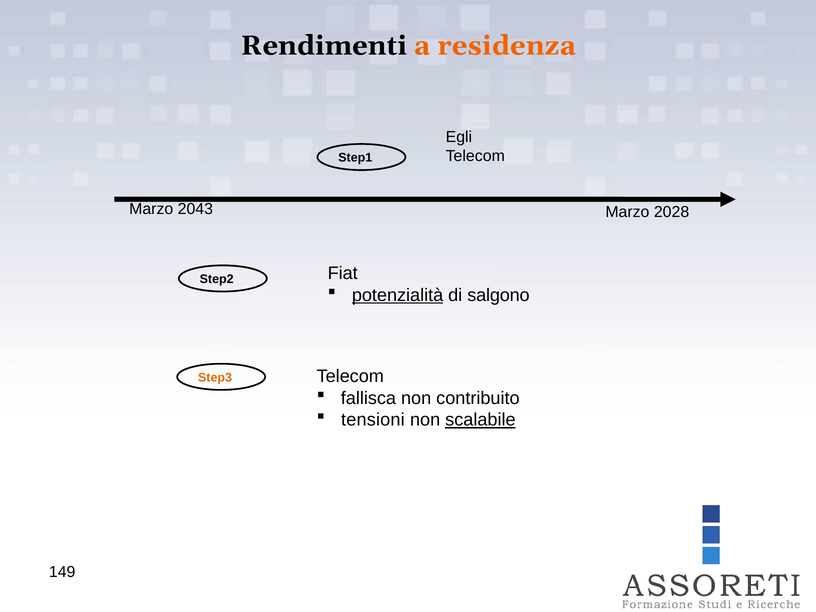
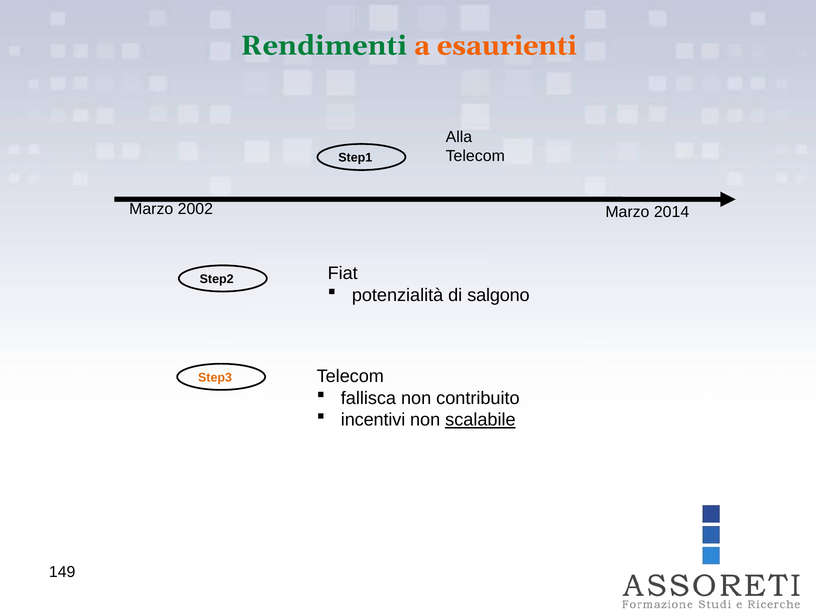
Rendimenti colour: black -> green (324, 46)
residenza: residenza -> esaurienti (507, 46)
Egli: Egli -> Alla (459, 137)
2043: 2043 -> 2002 (195, 209)
2028: 2028 -> 2014 (672, 212)
potenzialità underline: present -> none (398, 295)
tensioni: tensioni -> incentivi (373, 420)
